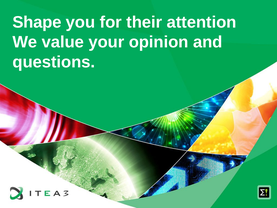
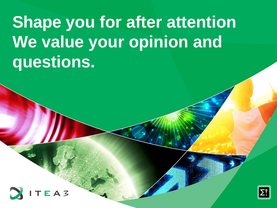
their: their -> after (144, 22)
